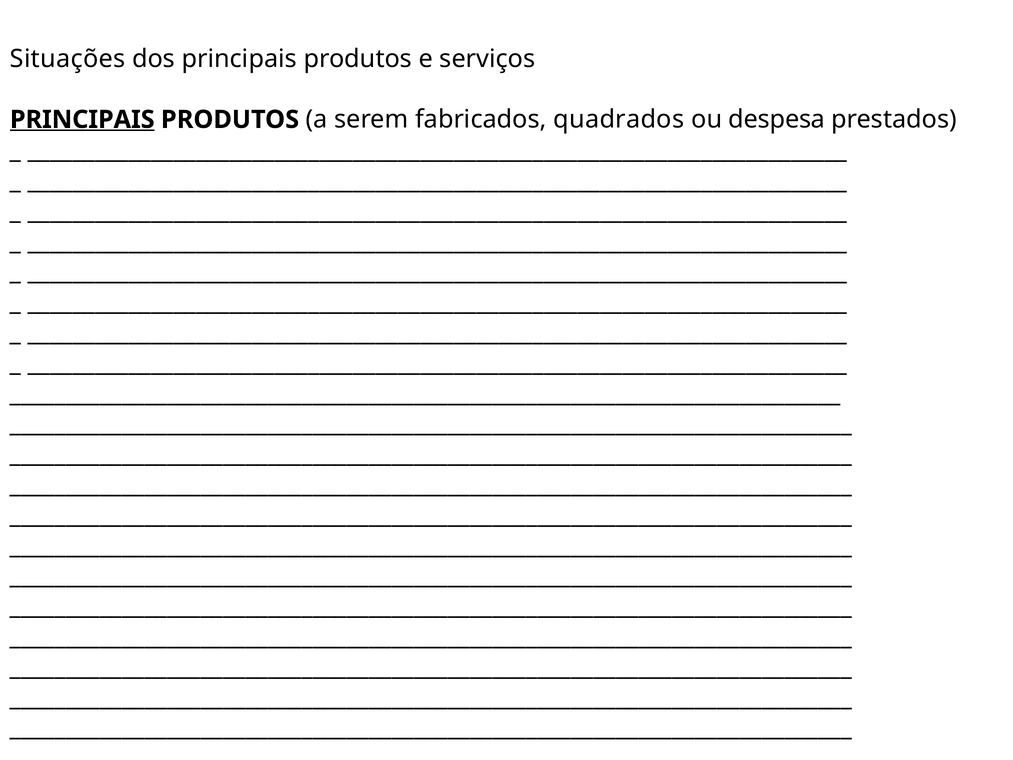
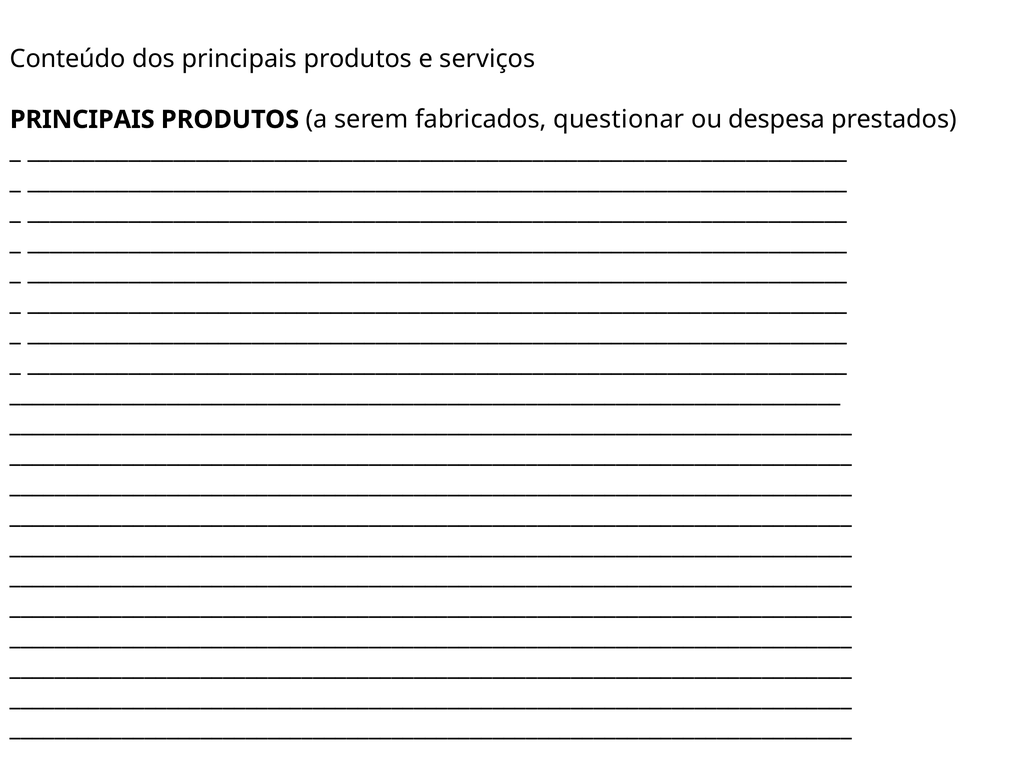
Situações: Situações -> Conteúdo (68, 59)
PRINCIPAIS underline: present -> none (82, 120)
quadrados: quadrados -> questionar (619, 120)
